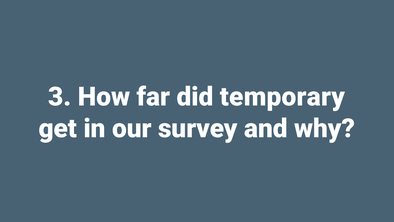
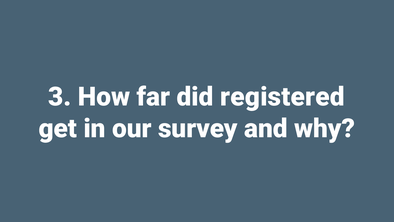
temporary: temporary -> registered (282, 97)
